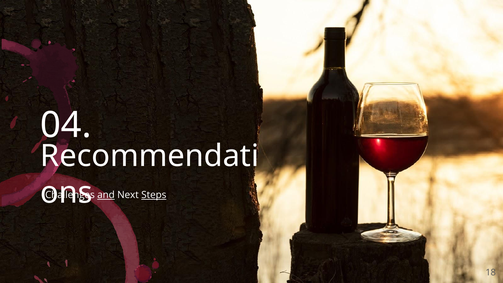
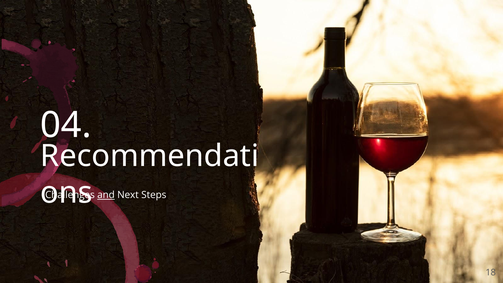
Steps underline: present -> none (154, 195)
